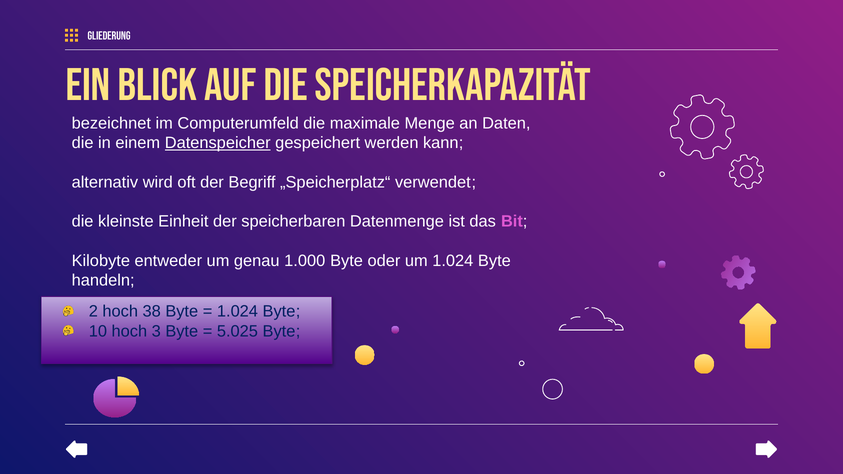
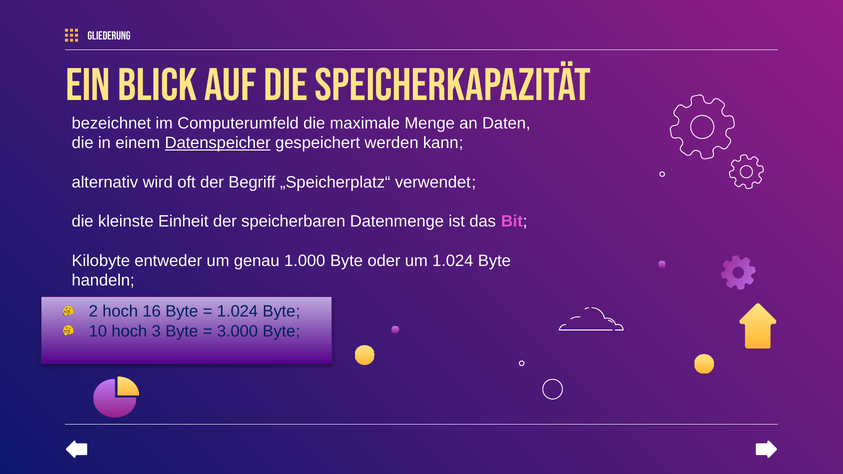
38: 38 -> 16 (152, 312)
5.025: 5.025 -> 3.000 (237, 331)
